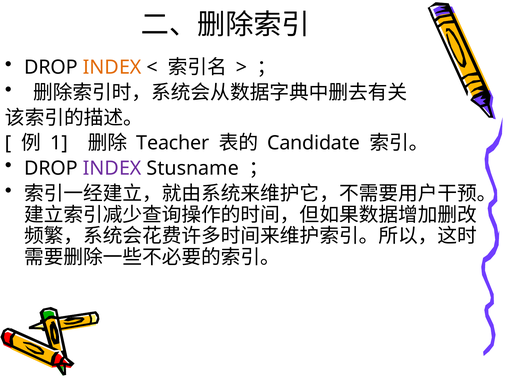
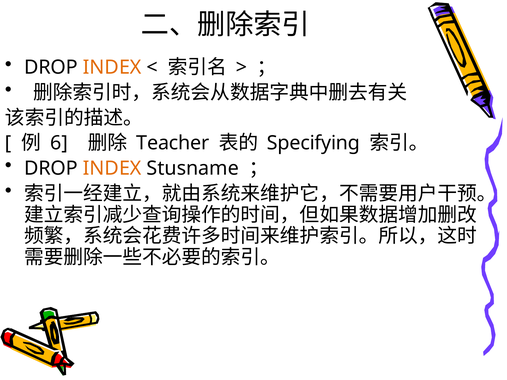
1: 1 -> 6 (59, 143)
Candidate: Candidate -> Specifying (313, 143)
INDEX colour: purple -> orange (112, 168)
